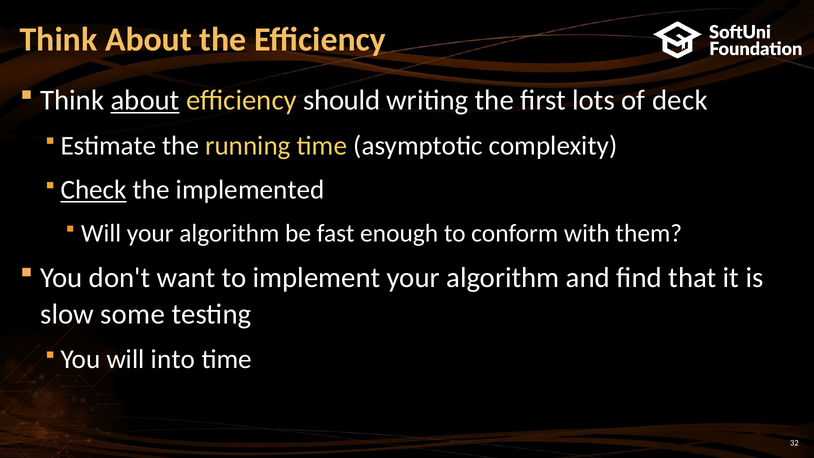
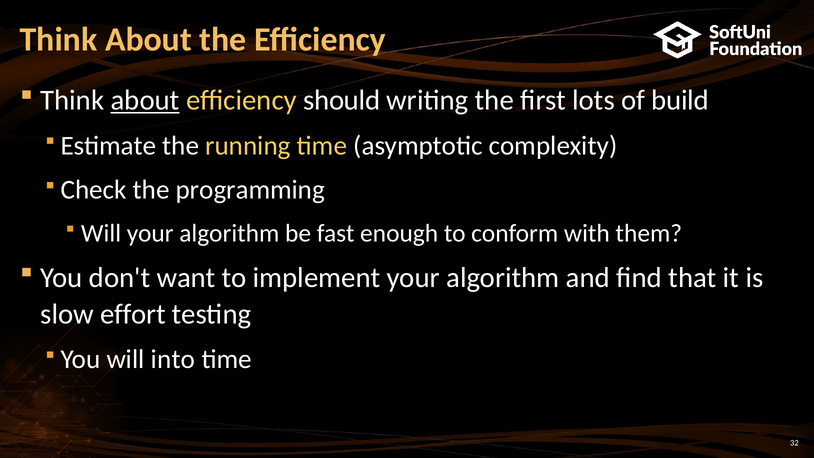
deck: deck -> build (680, 100)
Check underline: present -> none (94, 190)
implemented: implemented -> programming (250, 190)
some: some -> effort (133, 314)
